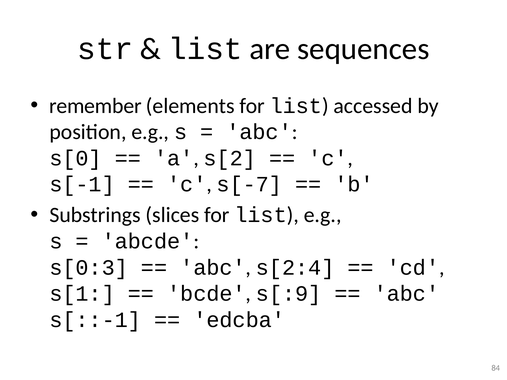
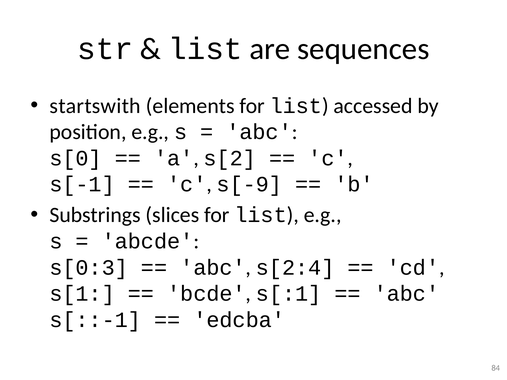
remember: remember -> startswith (95, 106)
s[-7: s[-7 -> s[-9 (249, 185)
s[:9: s[:9 -> s[:1 (289, 294)
